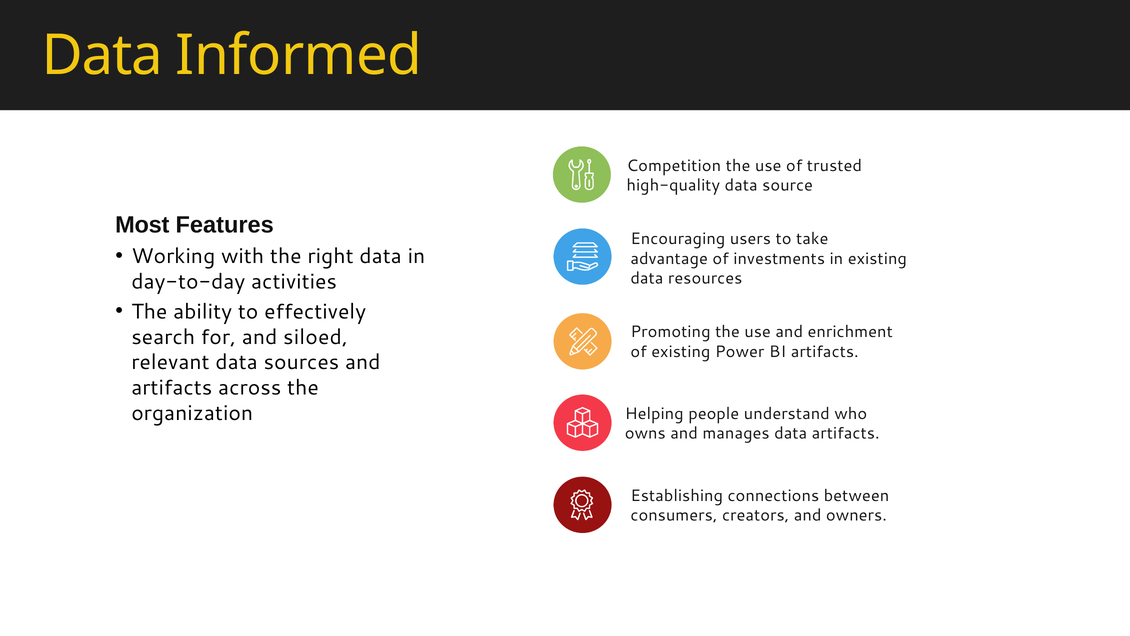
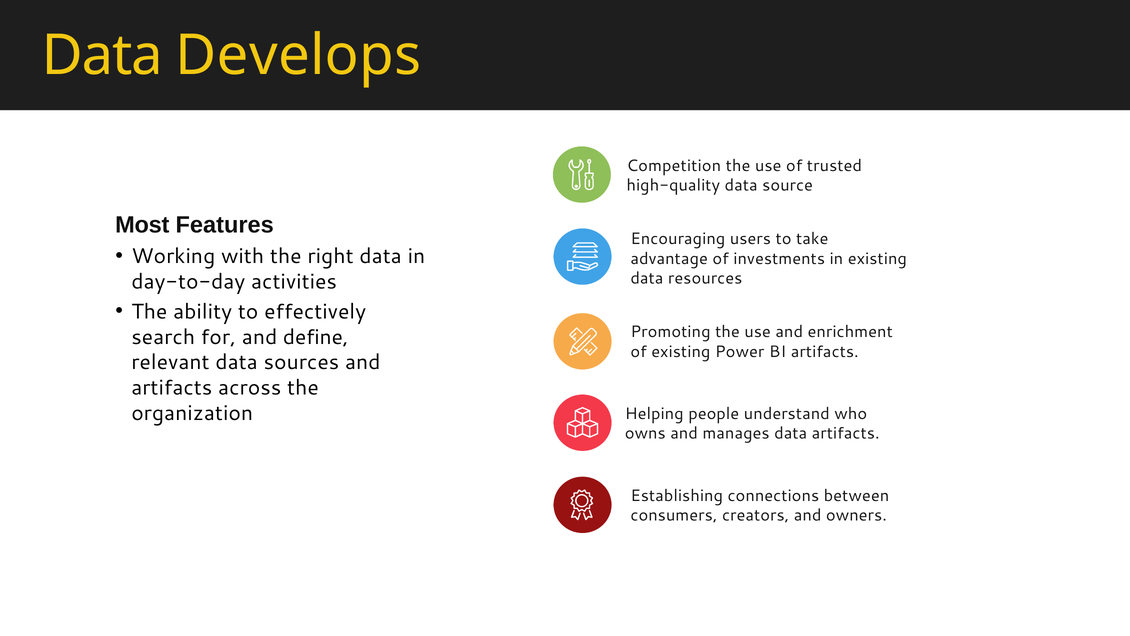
Informed: Informed -> Develops (298, 55)
siloed: siloed -> define (316, 337)
